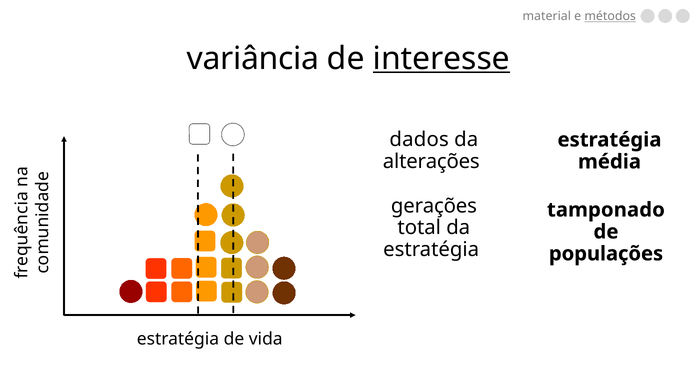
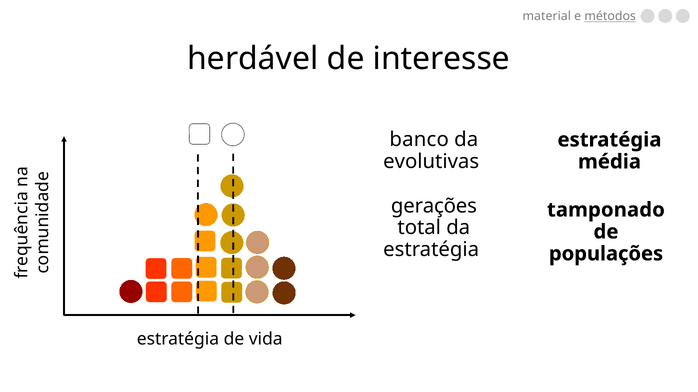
variância: variância -> herdável (253, 59)
interesse underline: present -> none (441, 59)
dados: dados -> banco (419, 140)
alterações: alterações -> evolutivas (431, 162)
